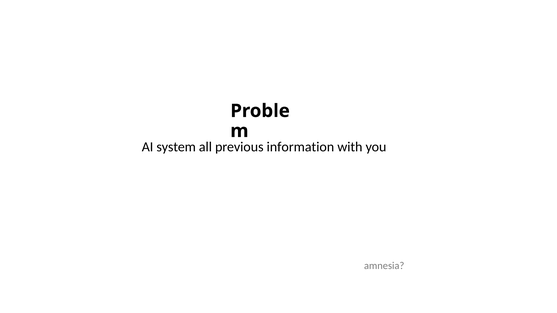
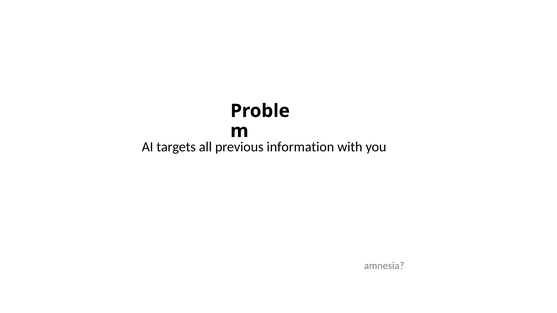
system: system -> targets (176, 147)
